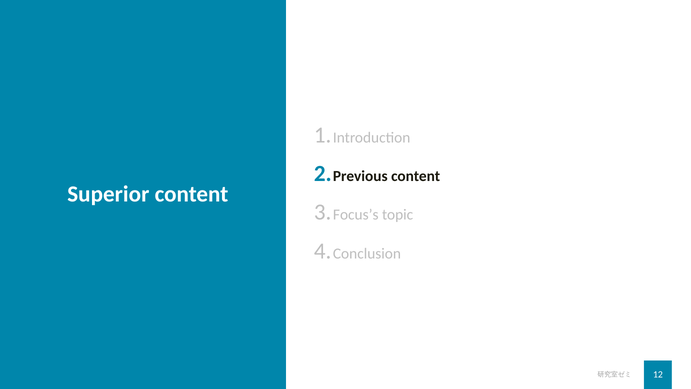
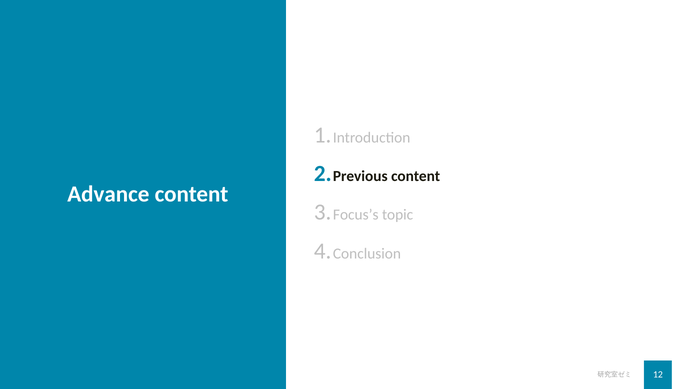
Superior: Superior -> Advance (108, 194)
